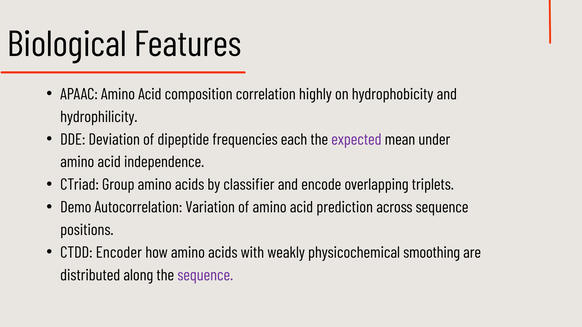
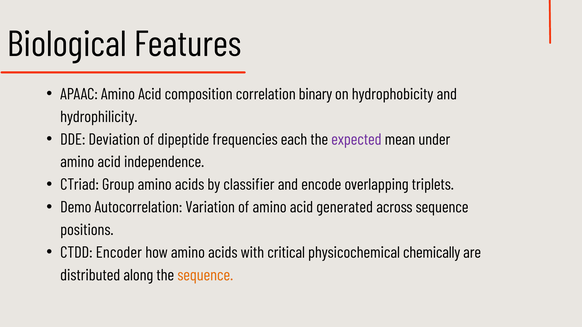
highly: highly -> binary (315, 94)
prediction: prediction -> generated (345, 207)
weakly: weakly -> critical (286, 253)
smoothing: smoothing -> chemically (432, 253)
sequence colour: purple -> orange (205, 275)
